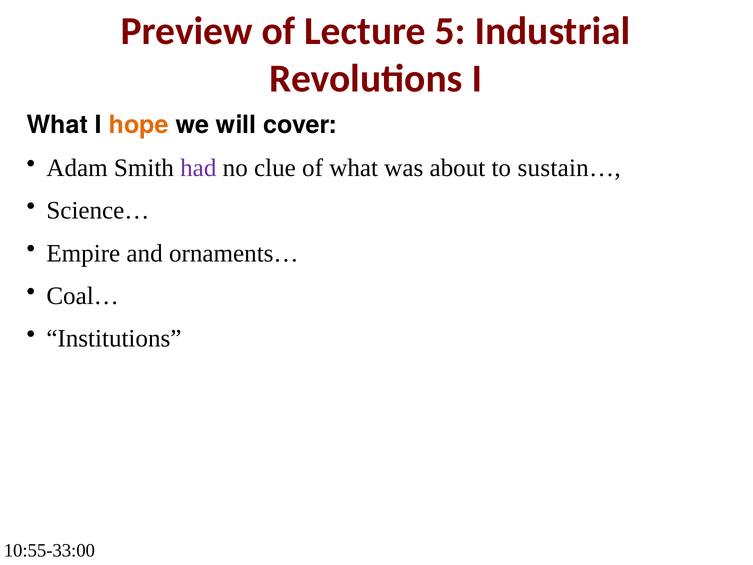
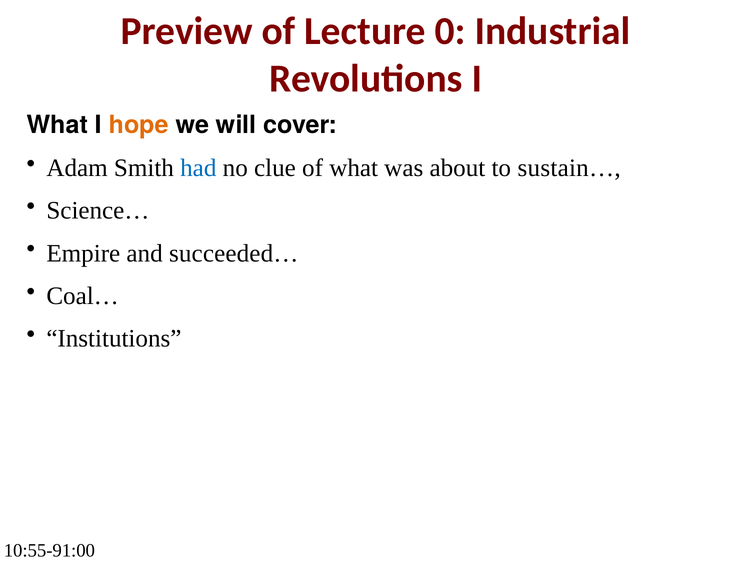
5: 5 -> 0 (450, 31)
had colour: purple -> blue (198, 168)
ornaments…: ornaments… -> succeeded… (234, 253)
10:55-33:00: 10:55-33:00 -> 10:55-91:00 (49, 551)
